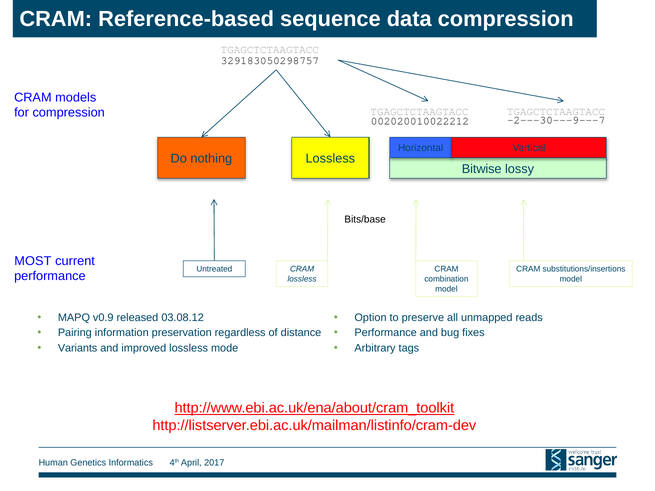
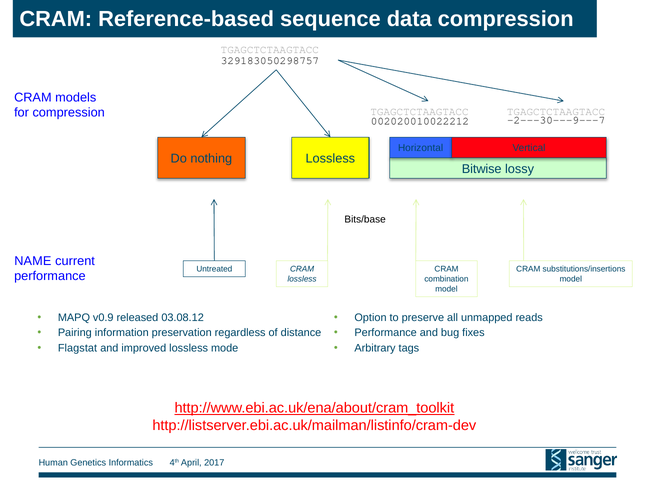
MOST: MOST -> NAME (33, 261)
Variants: Variants -> Flagstat (78, 348)
